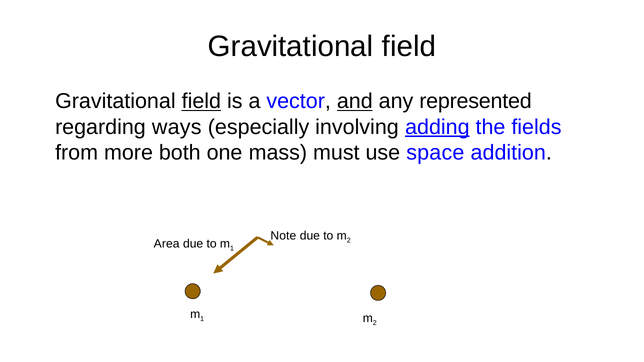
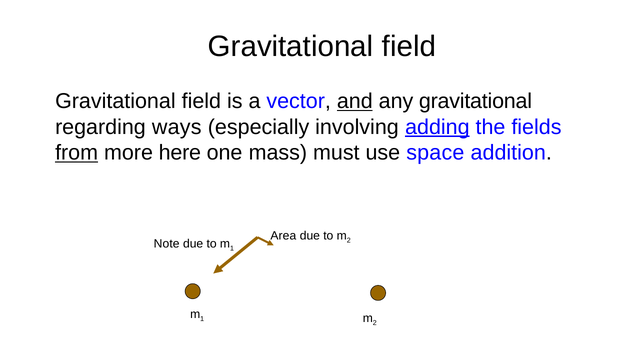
field underline: present -> none (201, 101)
any represented: represented -> gravitational (475, 101)
from underline: none -> present (77, 153)
both: both -> here (180, 153)
Note: Note -> Area (283, 236)
Area: Area -> Note (167, 244)
